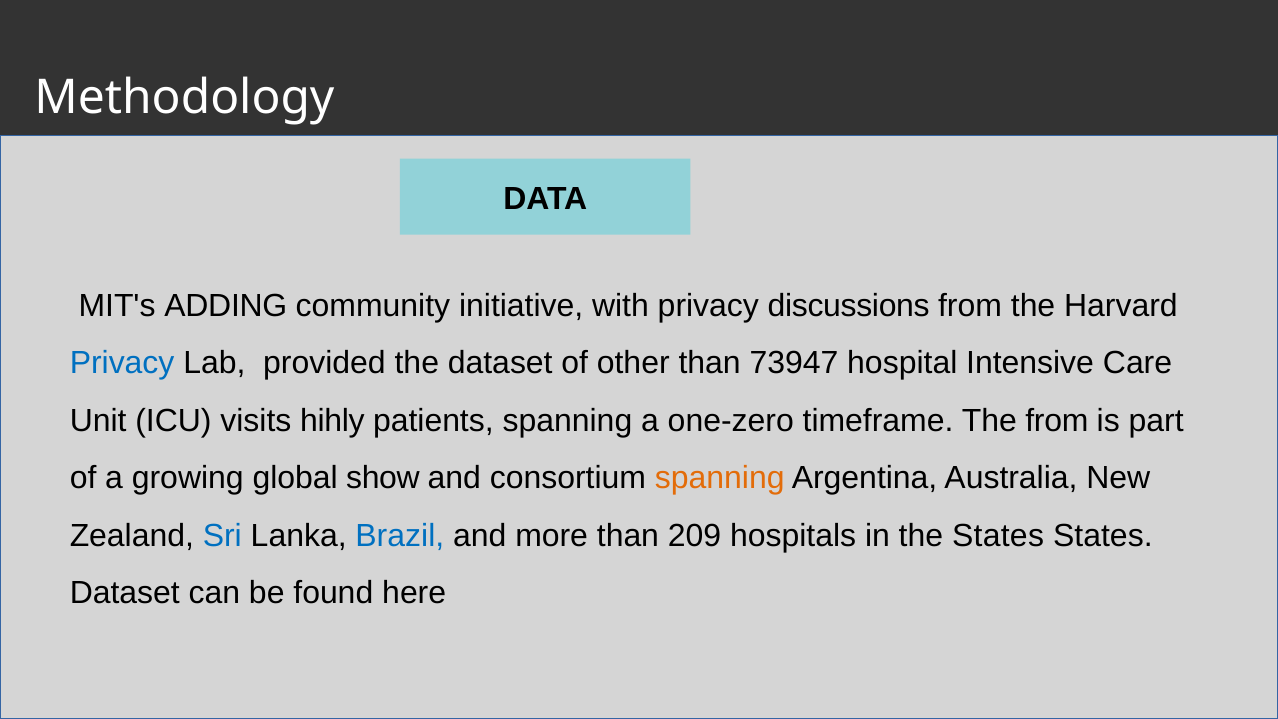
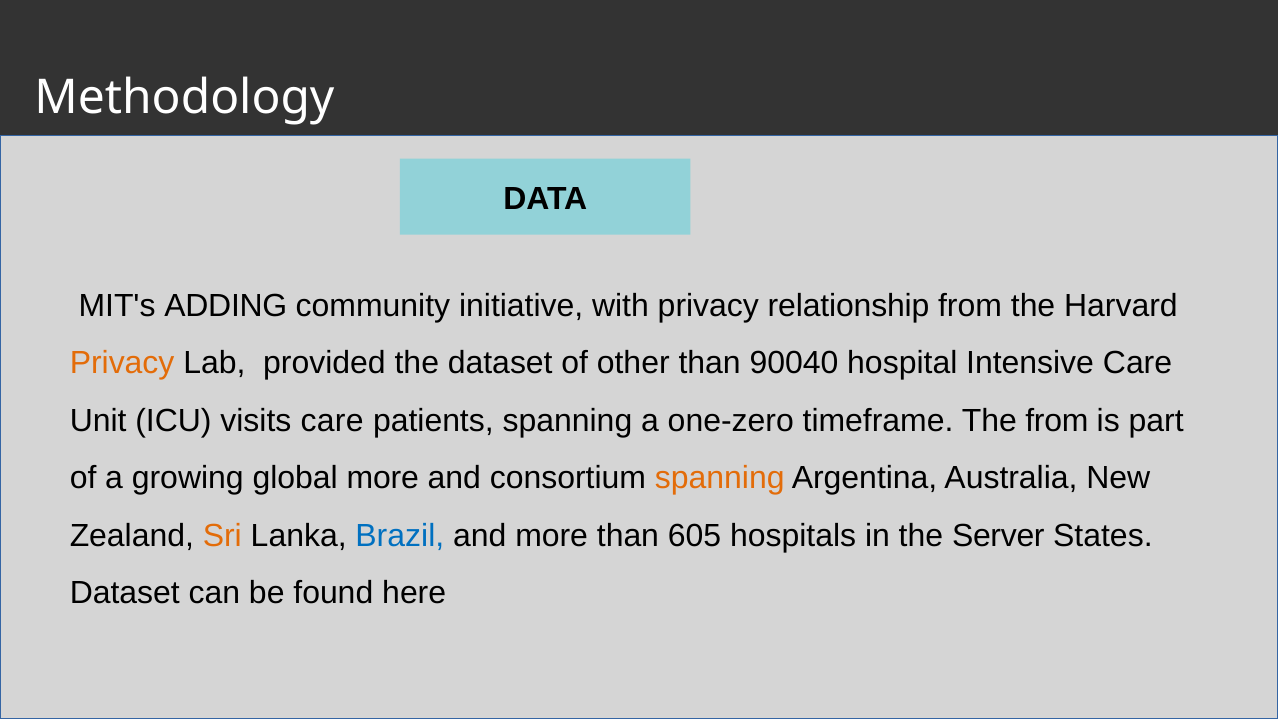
discussions: discussions -> relationship (849, 306)
Privacy colour: blue -> orange (122, 363)
73947: 73947 -> 90040 (794, 363)
visits hihly: hihly -> care (332, 421)
global show: show -> more (383, 478)
Sri colour: blue -> orange (222, 536)
209: 209 -> 605 (695, 536)
the States: States -> Server (998, 536)
